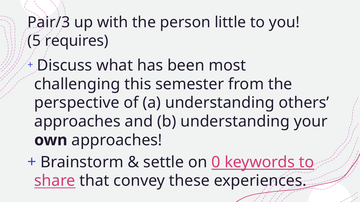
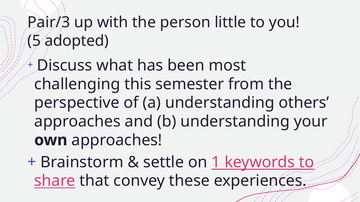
requires: requires -> adopted (77, 41)
0: 0 -> 1 (216, 163)
